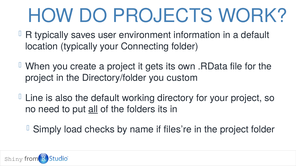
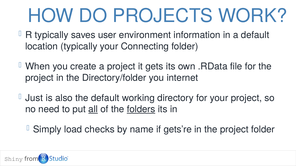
custom: custom -> internet (182, 78)
Line: Line -> Just (34, 98)
folders underline: none -> present (141, 110)
files’re: files’re -> gets’re (178, 130)
